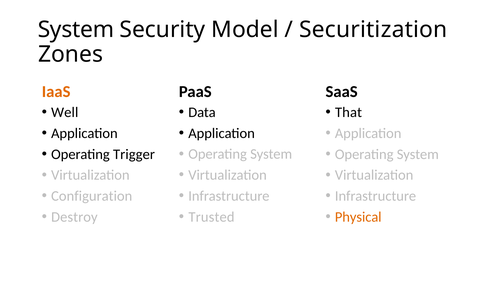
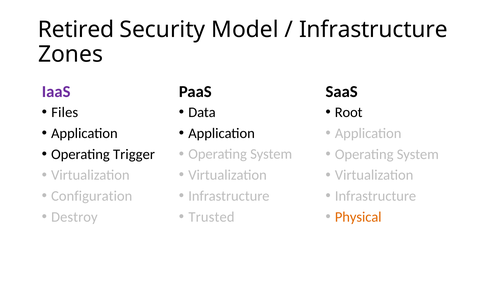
System: System -> Retired (76, 30)
Securitization: Securitization -> Infrastructure (373, 30)
IaaS colour: orange -> purple (56, 92)
Well: Well -> Files (65, 112)
That: That -> Root (349, 112)
